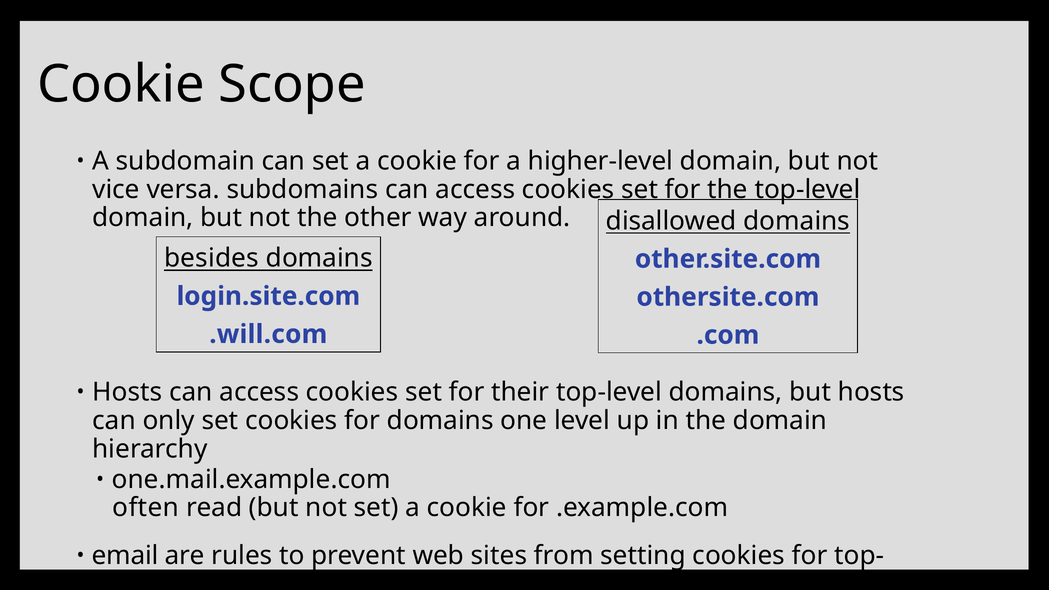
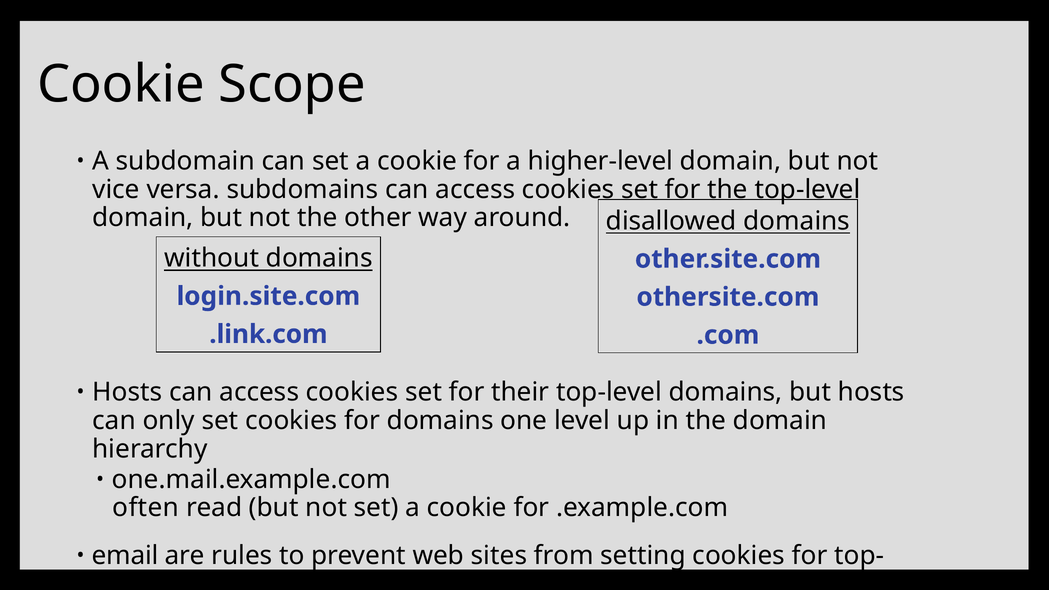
besides: besides -> without (212, 258)
.will.com: .will.com -> .link.com (268, 334)
